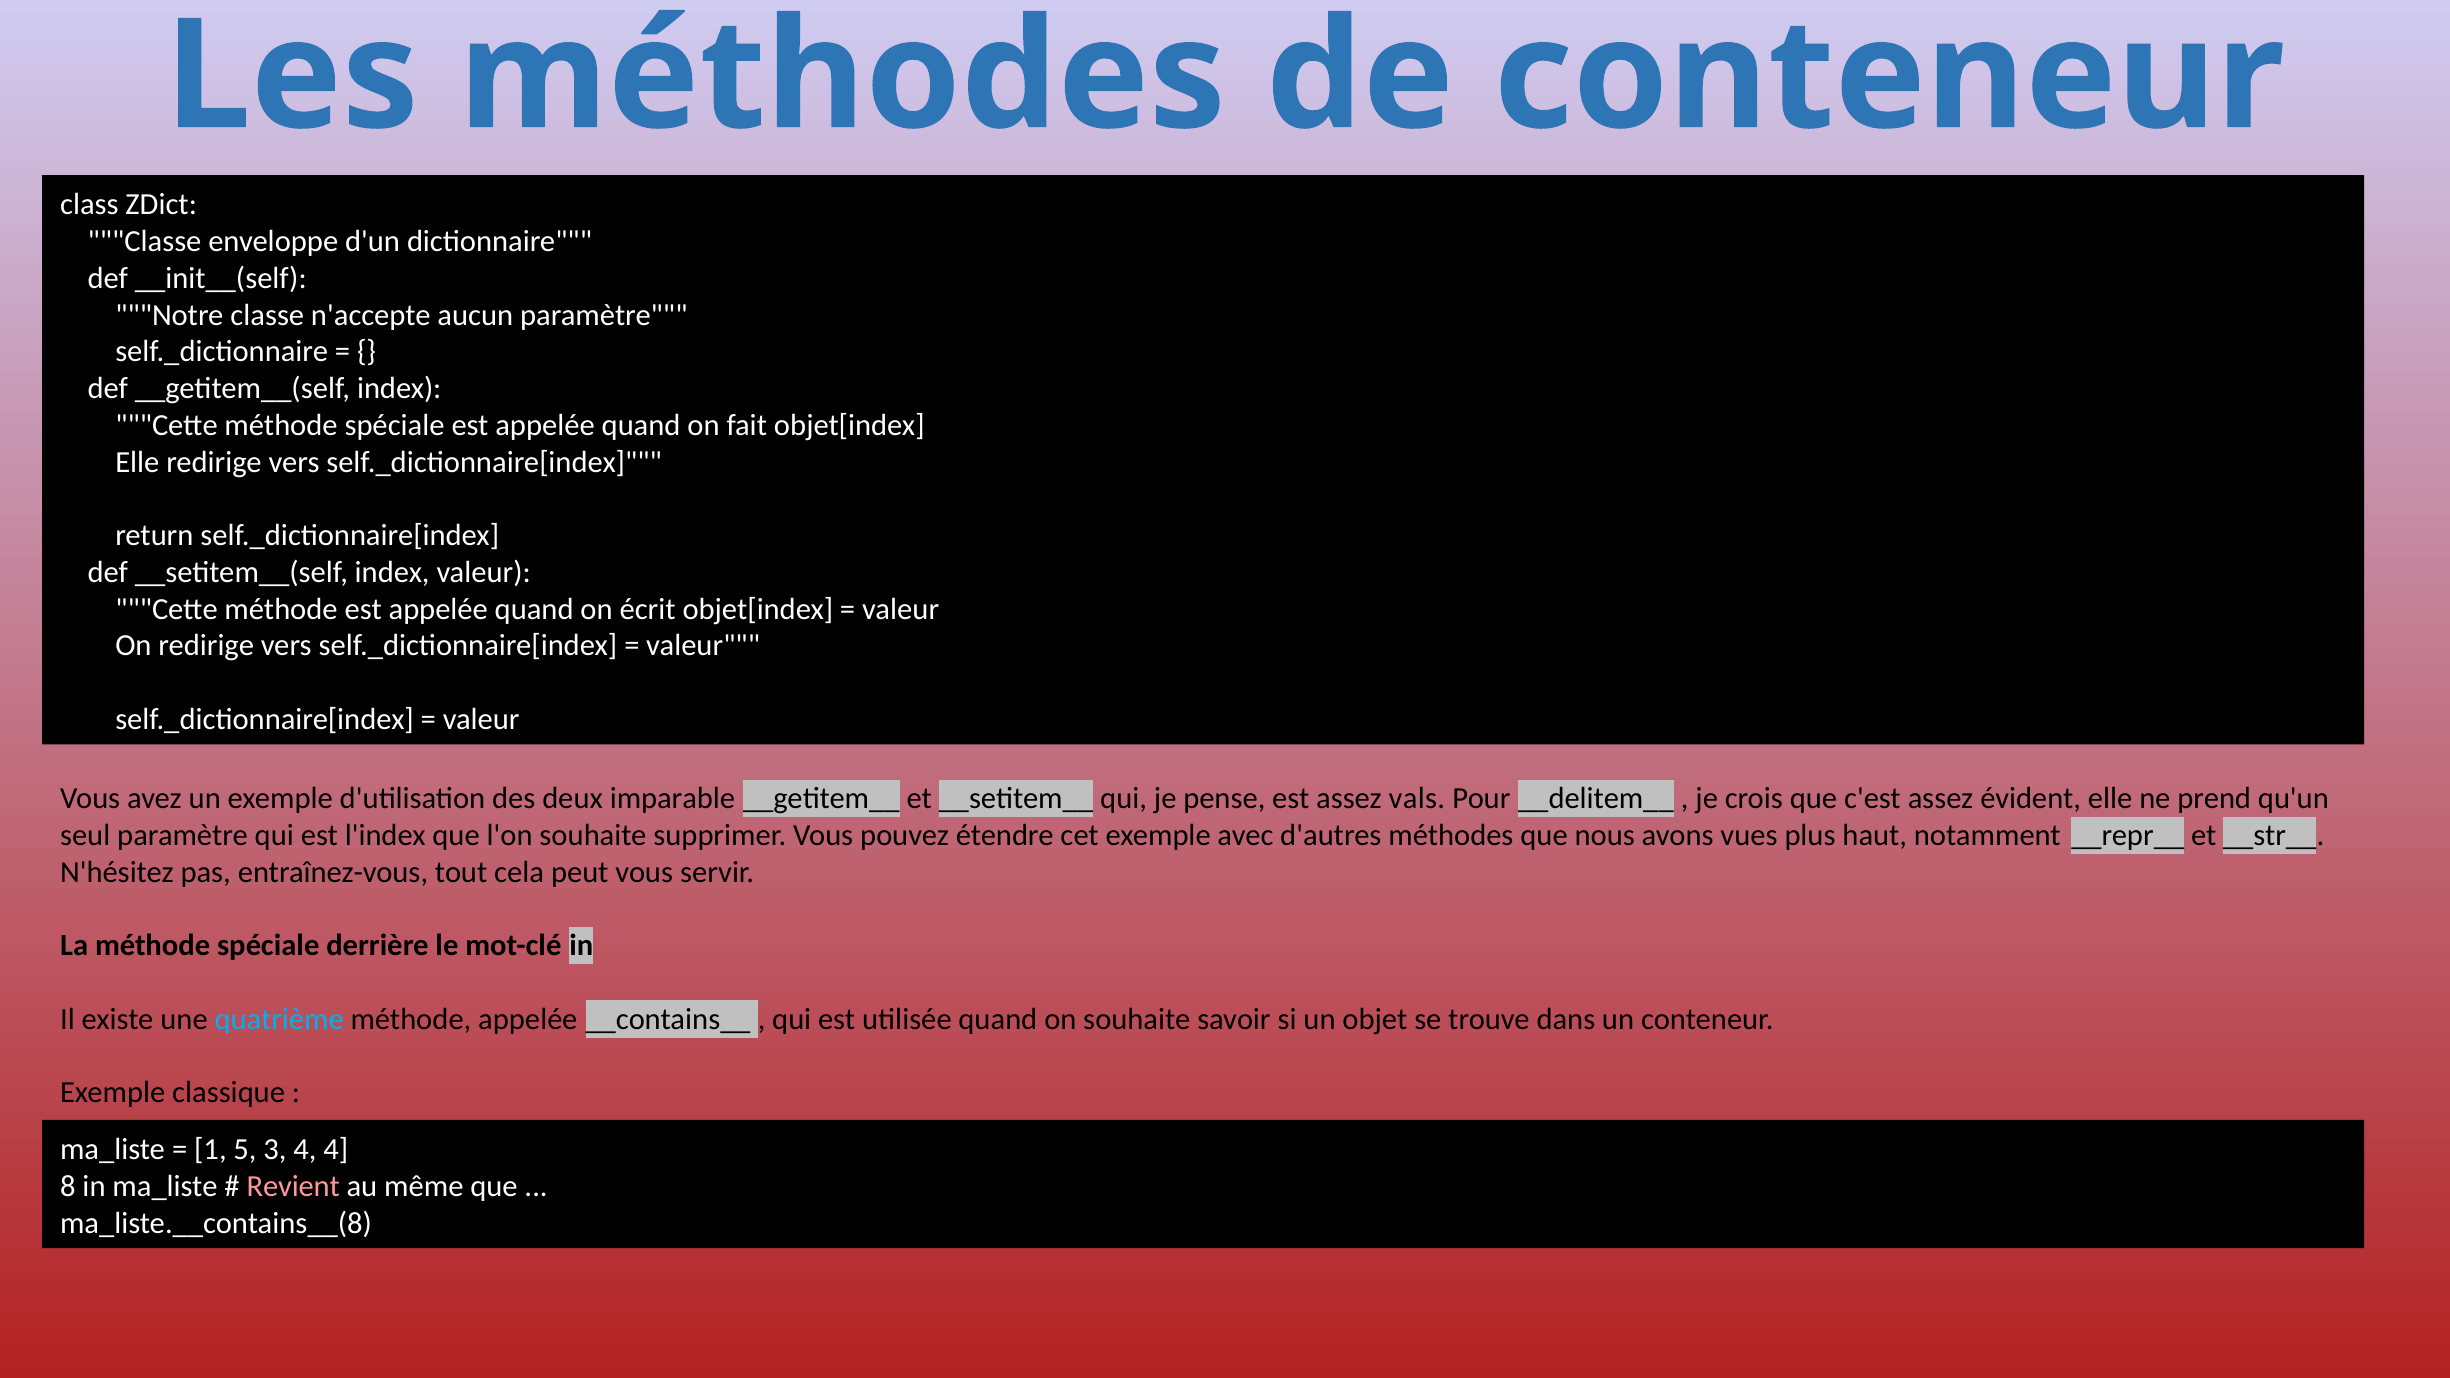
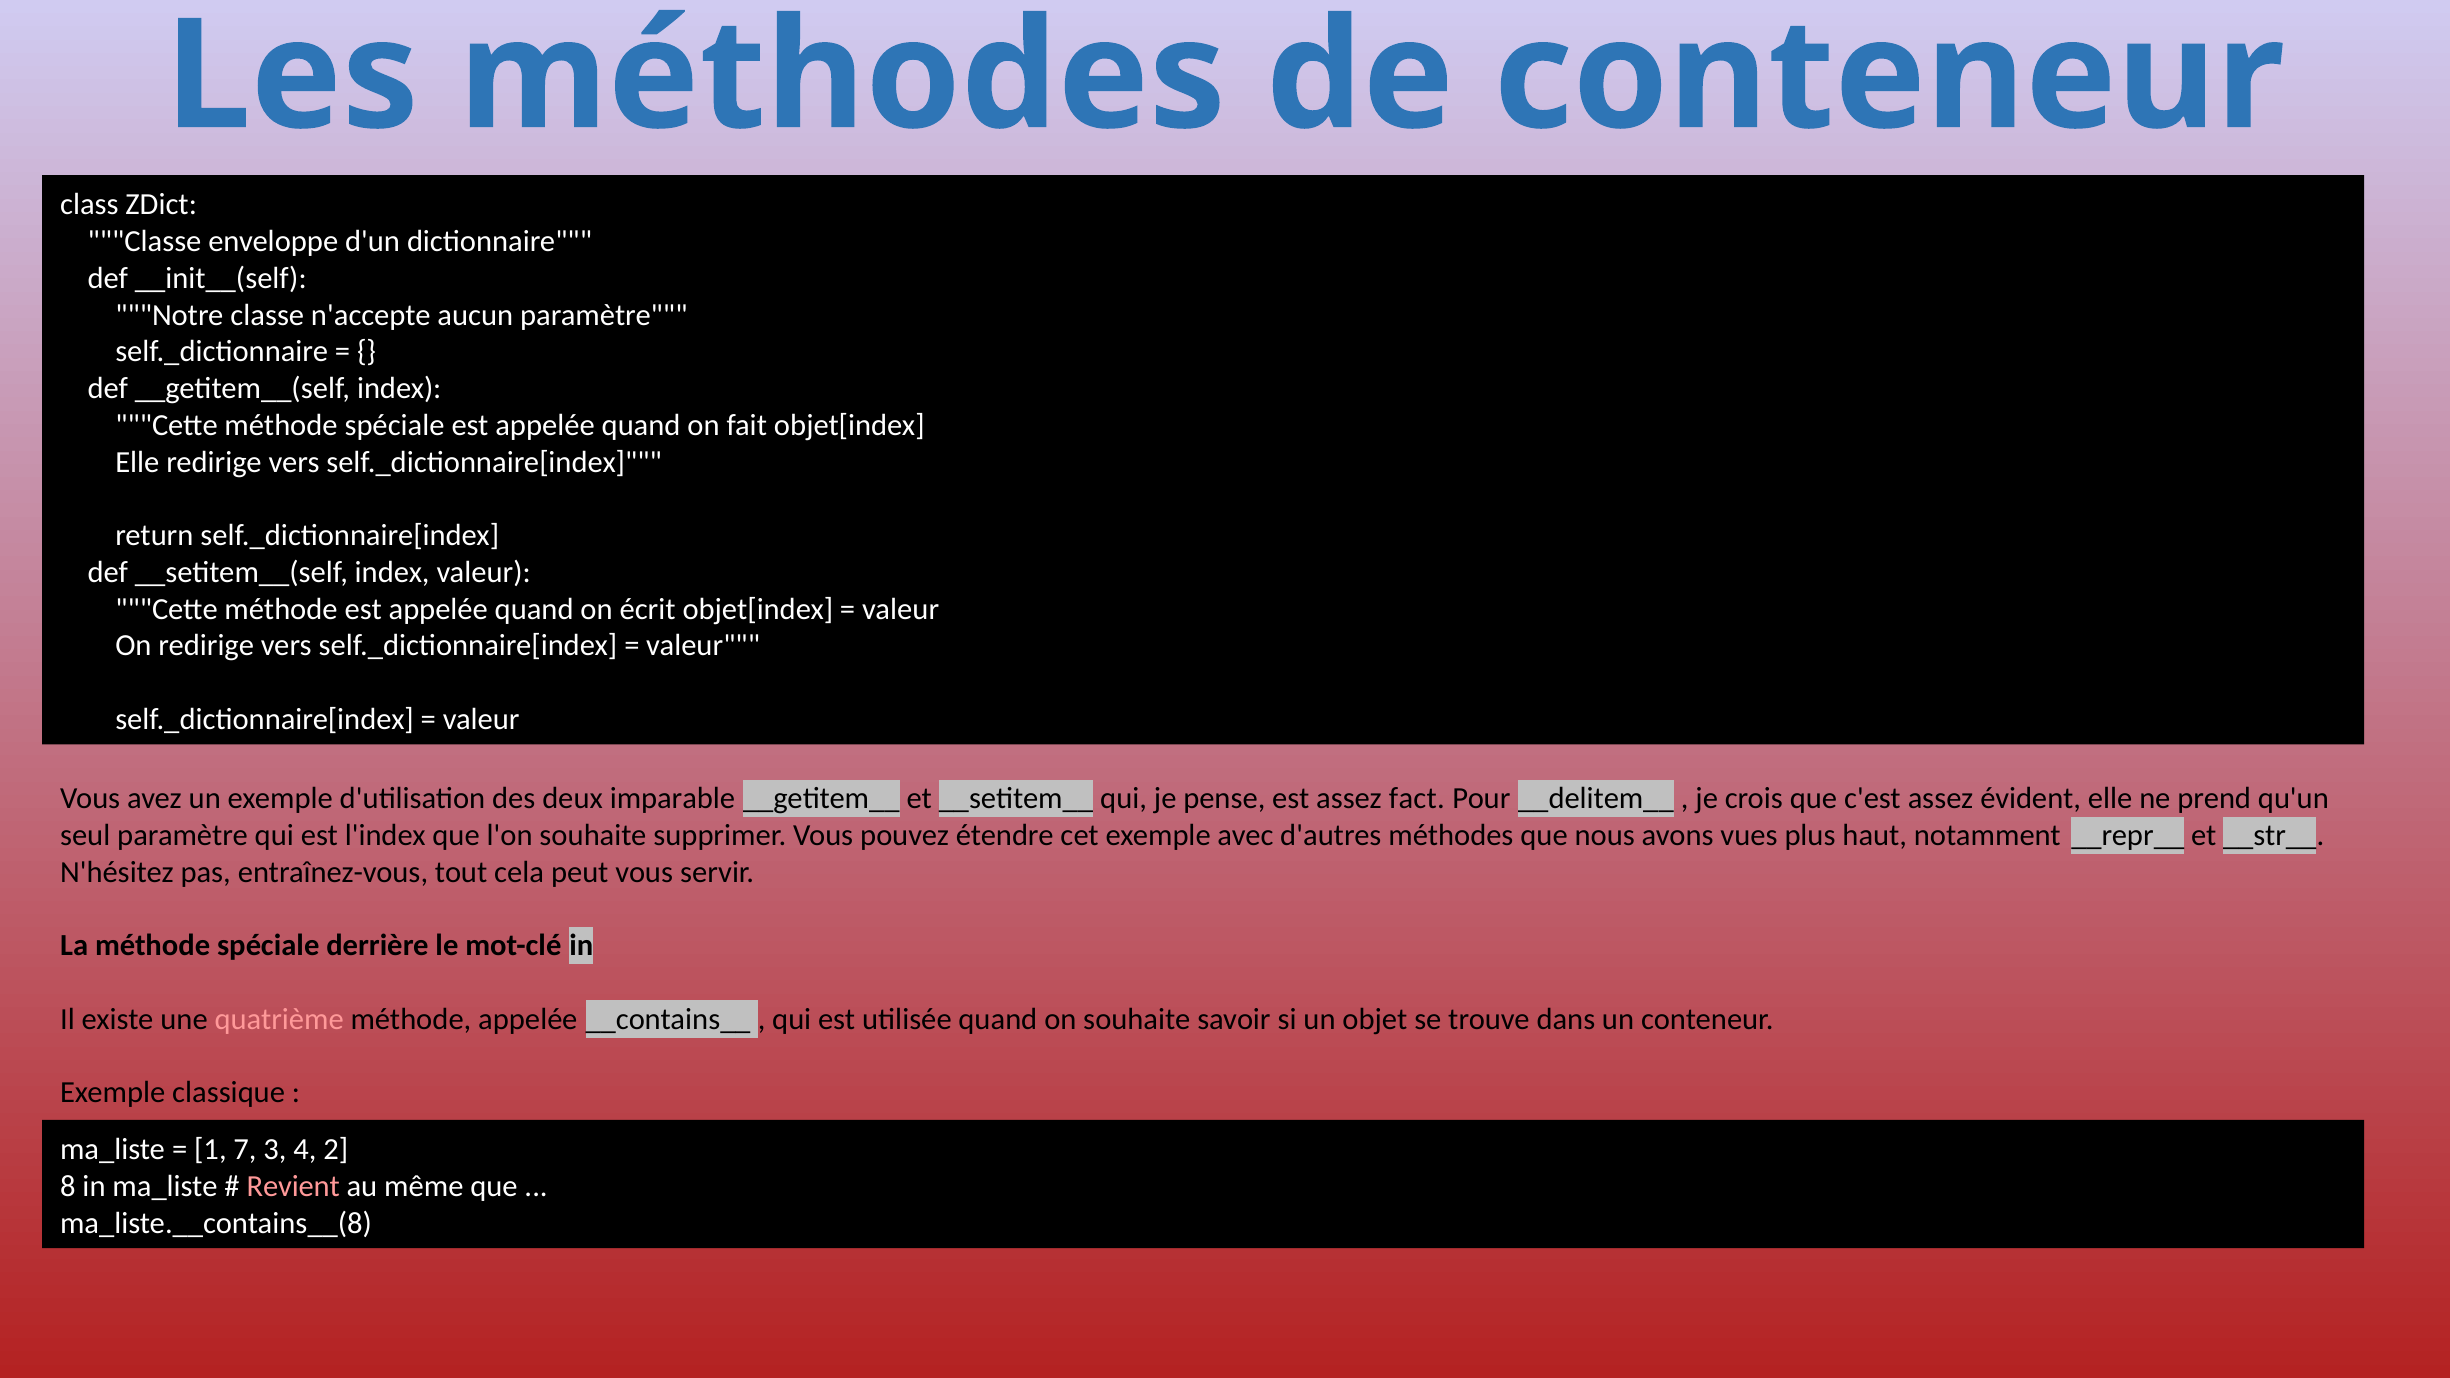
vals: vals -> fact (1417, 799)
quatrième colour: light blue -> pink (279, 1019)
5: 5 -> 7 (245, 1150)
4 4: 4 -> 2 (336, 1150)
